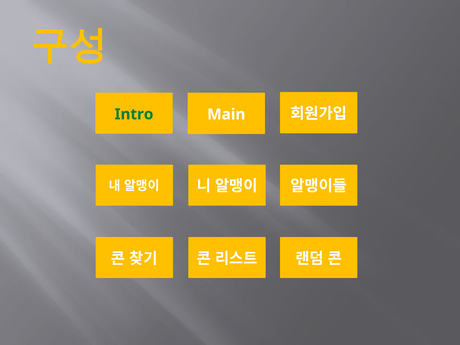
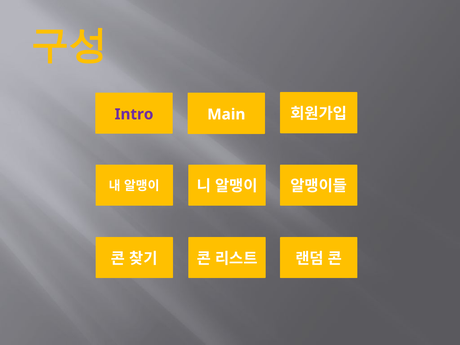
Intro colour: green -> purple (134, 114)
